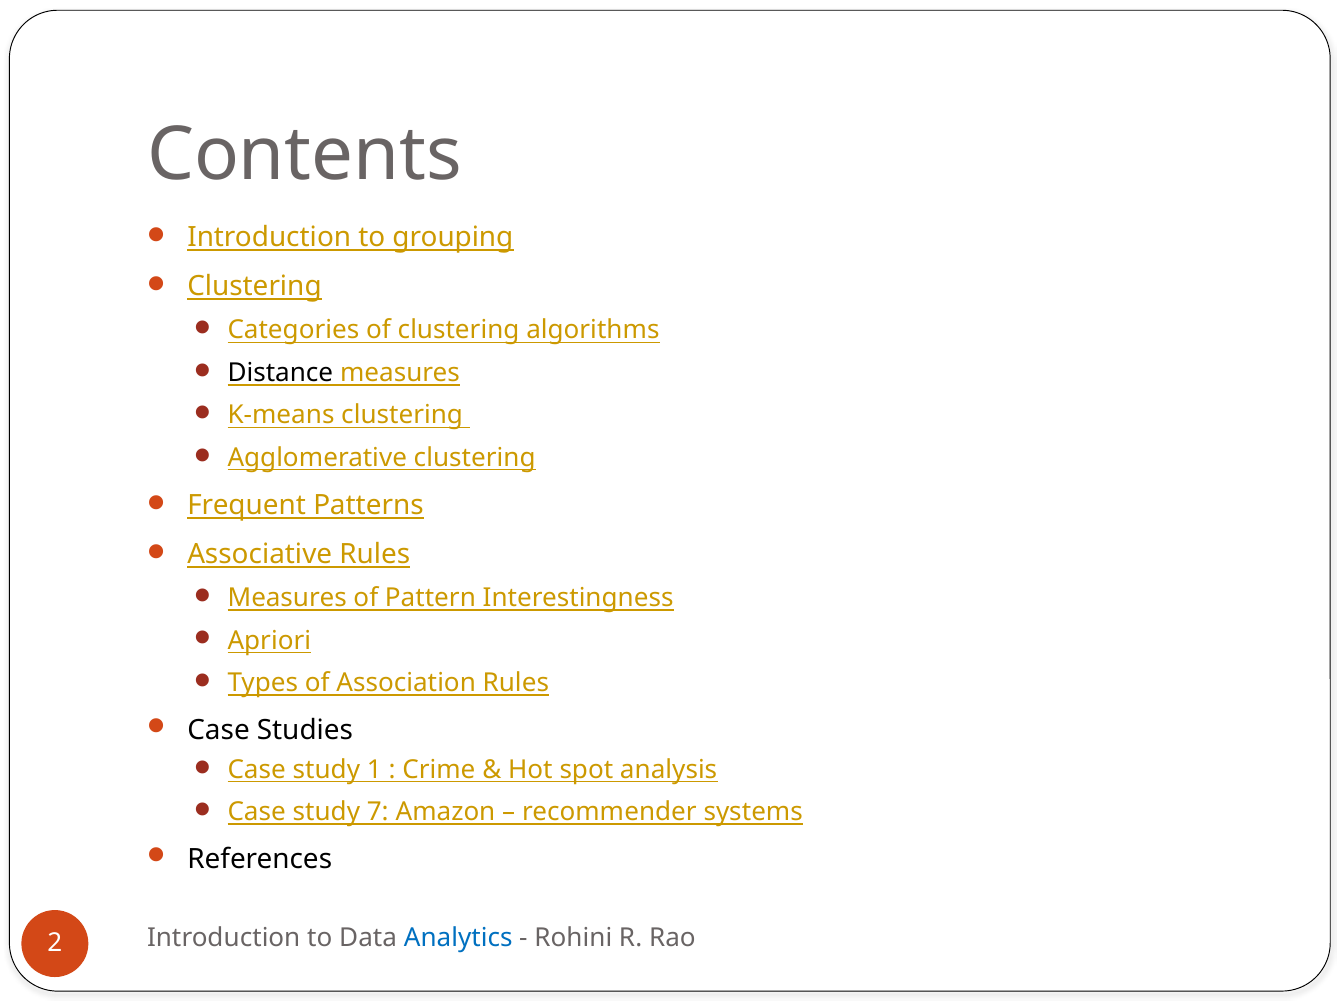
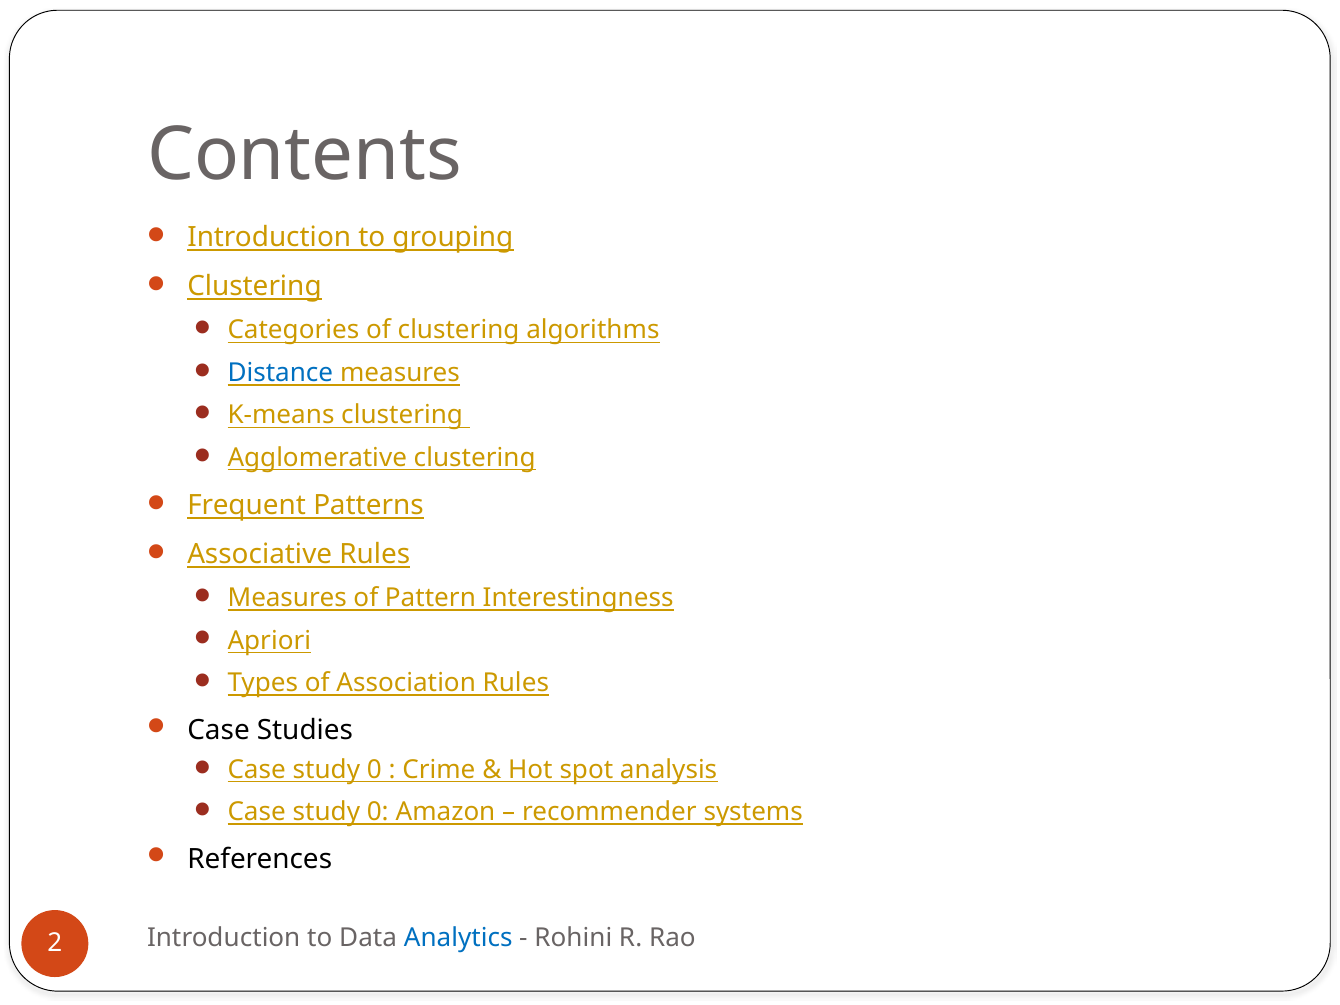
Distance colour: black -> blue (280, 373)
1: 1 -> 0 (374, 770)
7: 7 -> 0 (378, 812)
